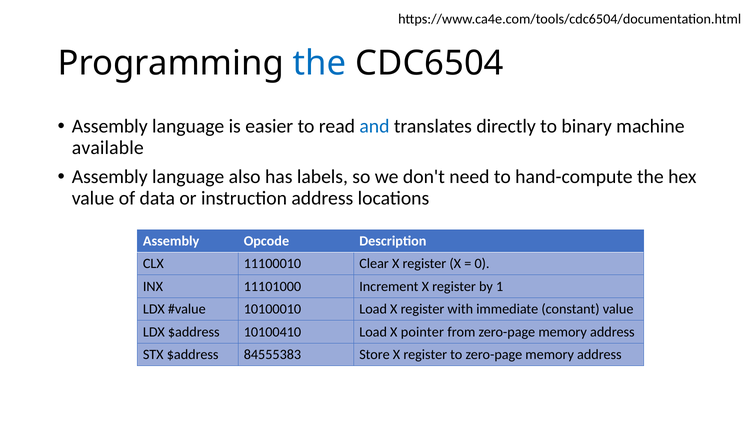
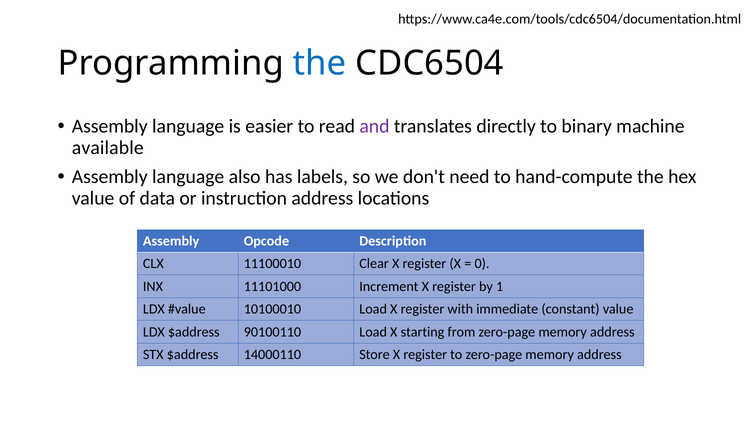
and colour: blue -> purple (374, 127)
10100410: 10100410 -> 90100110 (272, 332)
pointer: pointer -> starting (423, 332)
84555383: 84555383 -> 14000110 (272, 355)
